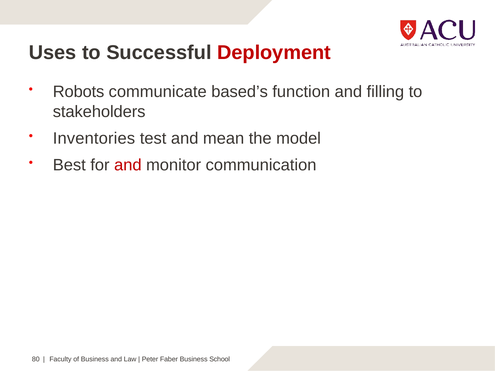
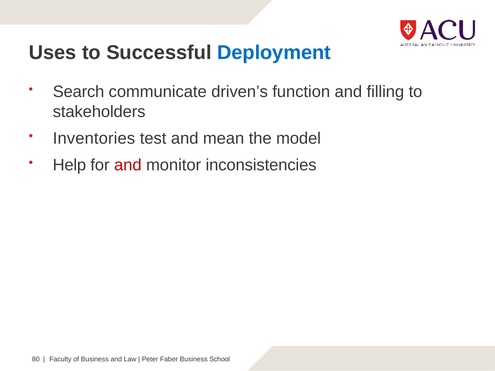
Deployment colour: red -> blue (274, 53)
Robots: Robots -> Search (79, 92)
based’s: based’s -> driven’s (240, 92)
Best: Best -> Help (69, 165)
communication: communication -> inconsistencies (261, 165)
